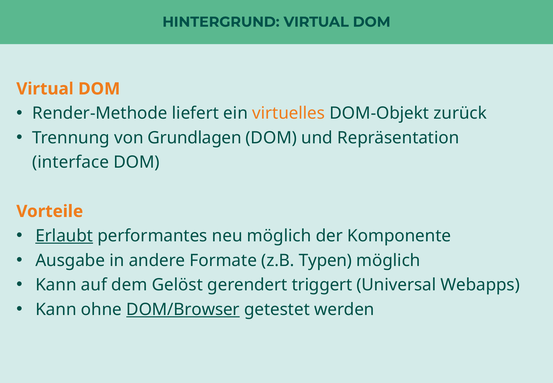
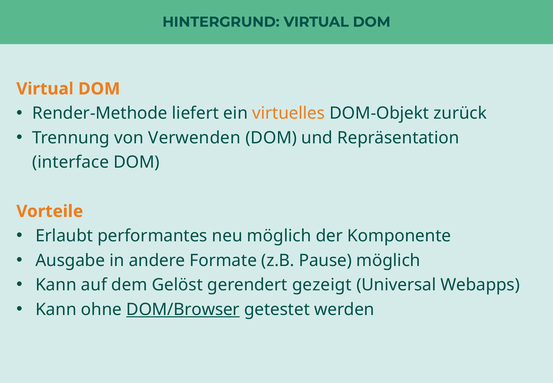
Grundlagen: Grundlagen -> Verwenden (194, 138)
Erlaubt underline: present -> none (64, 236)
Typen: Typen -> Pause (325, 260)
triggert: triggert -> gezeigt (322, 285)
